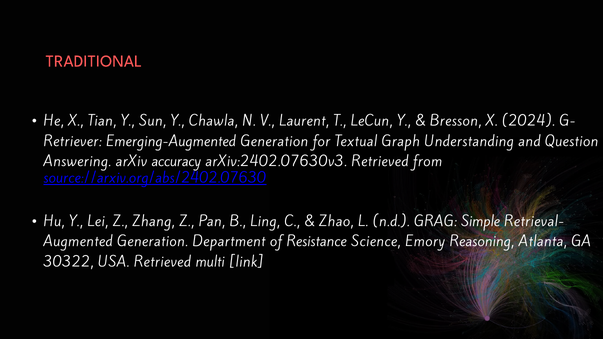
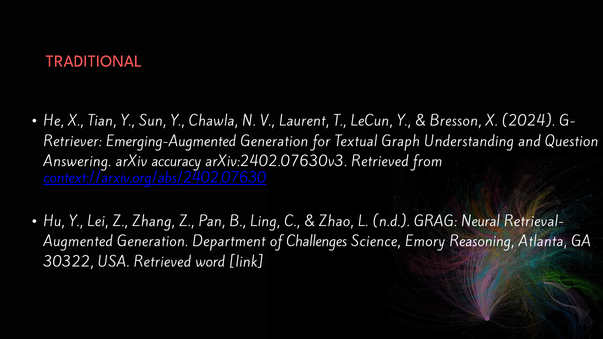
source://arxiv.org/abs/2402.07630: source://arxiv.org/abs/2402.07630 -> context://arxiv.org/abs/2402.07630 (155, 179)
Simple: Simple -> Neural (480, 222)
Resistance: Resistance -> Challenges (317, 242)
multi: multi -> word (210, 262)
